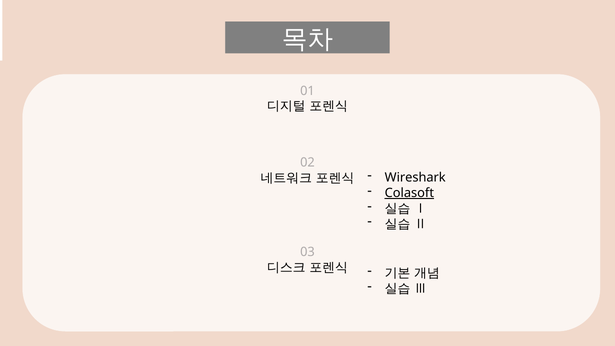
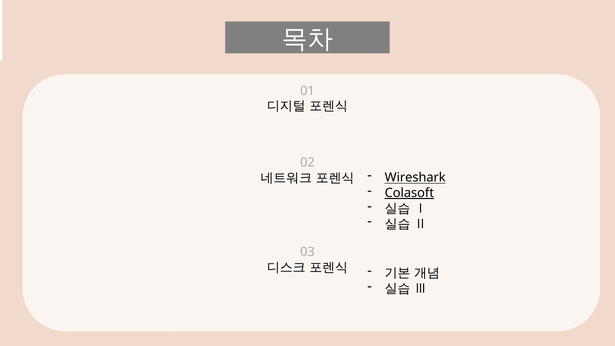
Wireshark underline: none -> present (415, 178)
